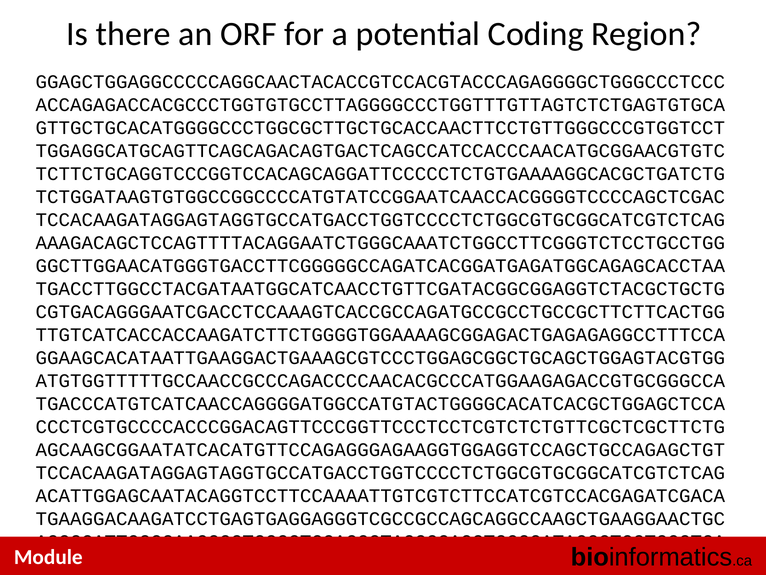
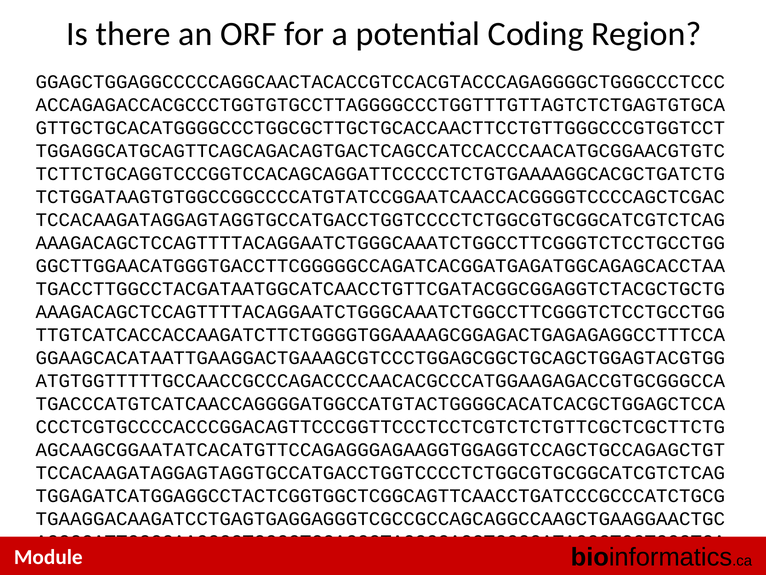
CGTGACAGGGAATCGACCTCCAAAGTCACCGCCAGATGCCGCCTGCCGCTTCTTCACTGG: CGTGACAGGGAATCGACCTCCAAAGTCACCGCCAGATGCCGCCTGCCGCTTCTTCACTGG -> AAAGACAGCTCCAGTTTTACAGGAATCTGGGCAAATCTGGCCTTCGGGTCTCCTGCCTGG (380, 312)
ACATTGGAGCAATACAGGTCCTTCCAAAATTGTCGTCTTCCATCGTCCACGAGATCGACA: ACATTGGAGCAATACAGGTCCTTCCAAAATTGTCGTCTTCCATCGTCCACGAGATCGACA -> TGGAGATCATGGAGGCCTACTCGGTGGCTCGGCAGTTCAACCTGATCCCGCCCATCTGCG (380, 495)
